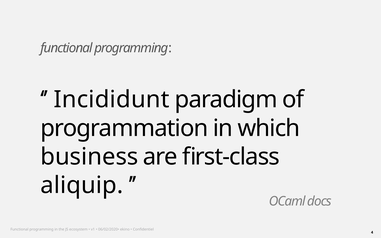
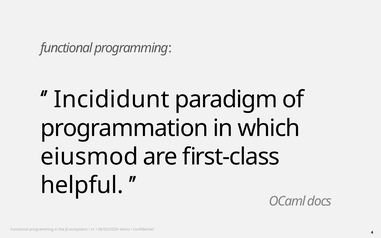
business: business -> eiusmod (89, 157)
aliquip: aliquip -> helpful (82, 185)
